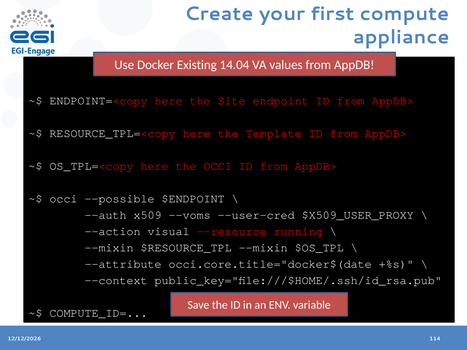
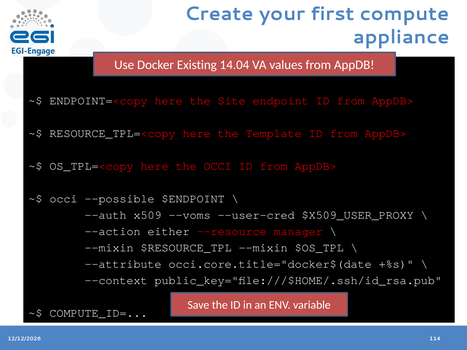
visual: visual -> either (169, 232)
running: running -> manager (298, 232)
